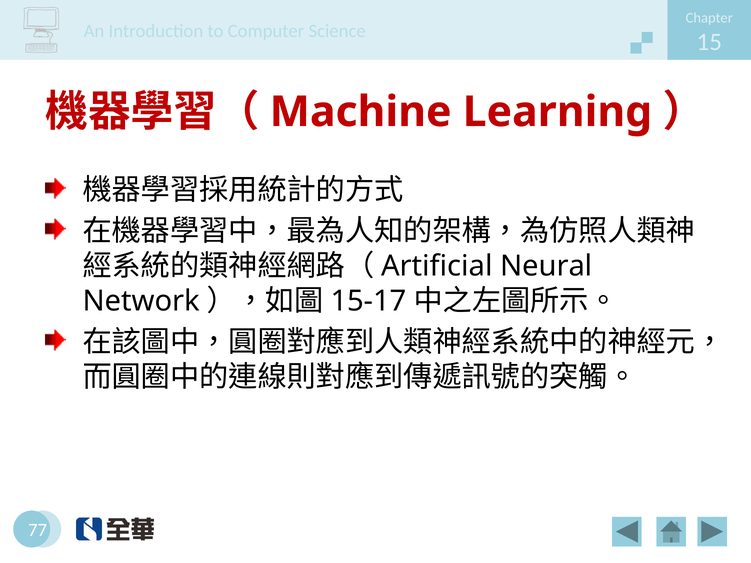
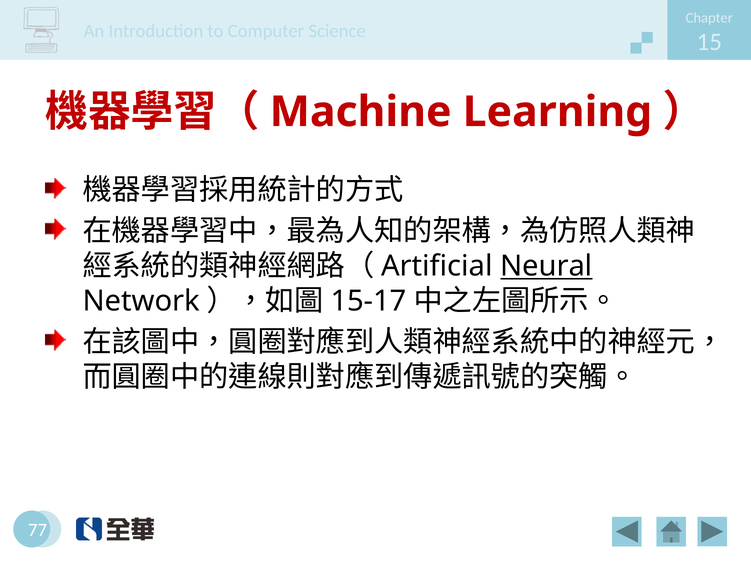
Neural underline: none -> present (546, 266)
